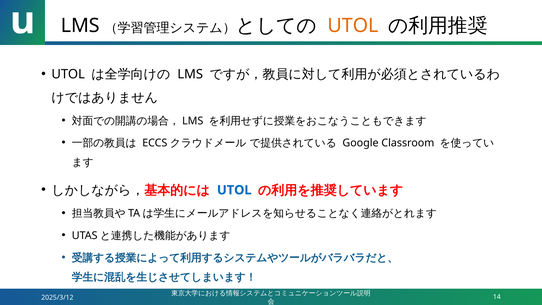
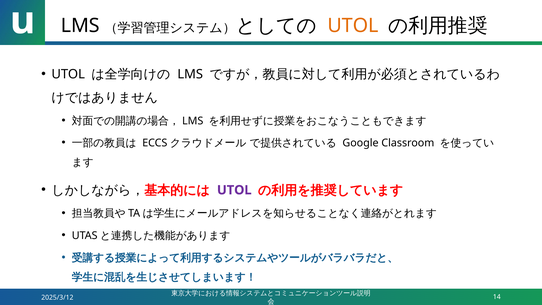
UTOL colour: blue -> purple (234, 190)
